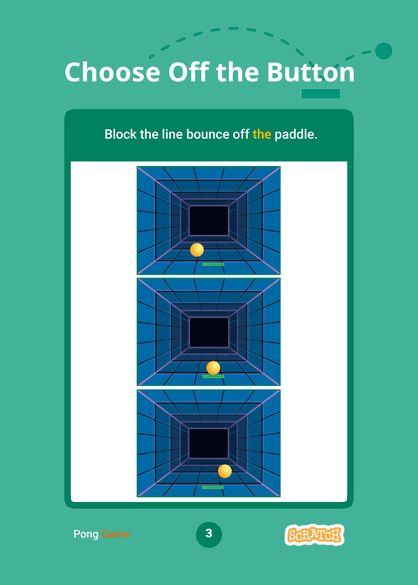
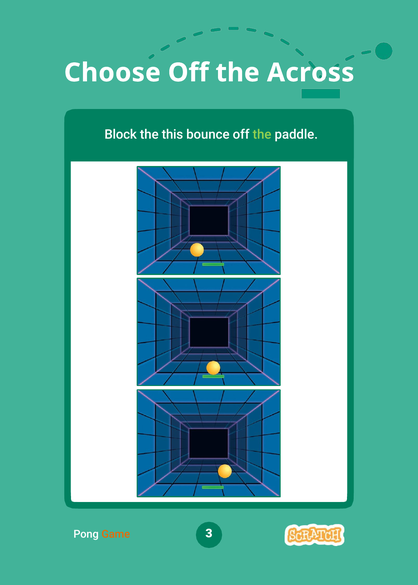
Button: Button -> Across (311, 73)
line: line -> this (172, 135)
the colour: yellow -> light green (262, 135)
